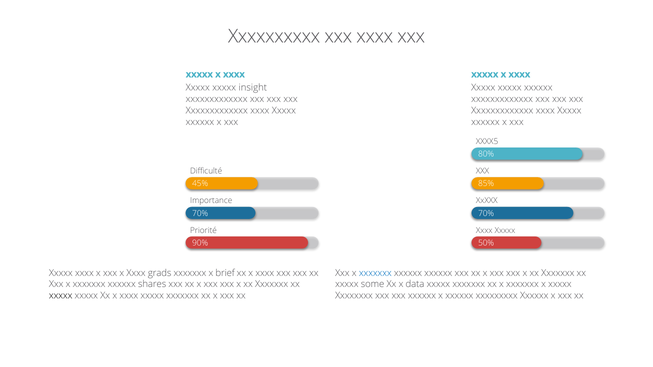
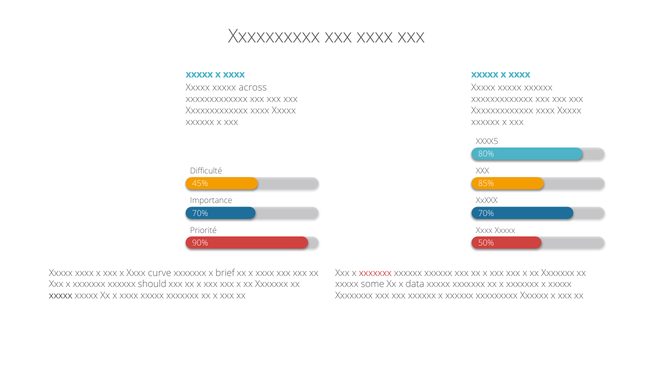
insight: insight -> across (253, 88)
grads: grads -> curve (160, 273)
xxxxxxx colour: blue -> red (375, 273)
shares: shares -> should (152, 285)
